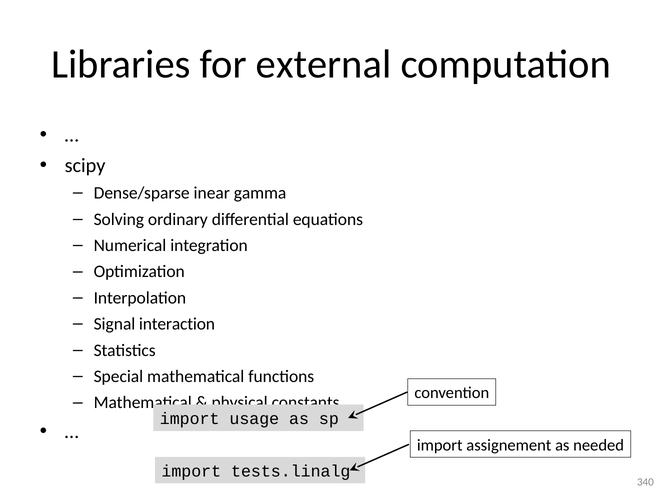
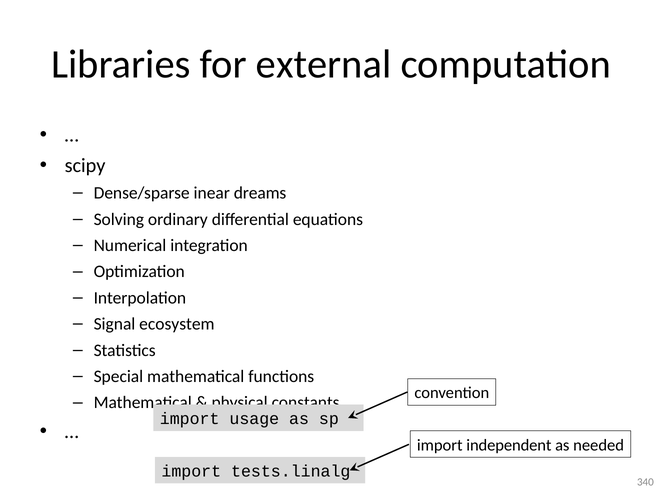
gamma: gamma -> dreams (260, 193)
interaction: interaction -> ecosystem (177, 324)
assignement: assignement -> independent (509, 445)
